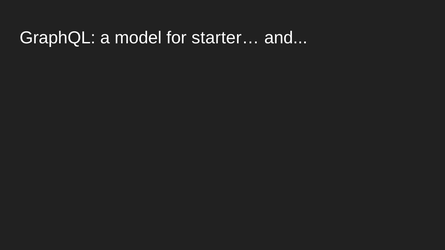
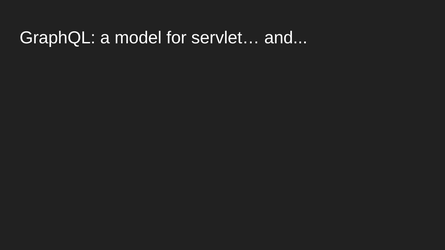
starter…: starter… -> servlet… (225, 38)
